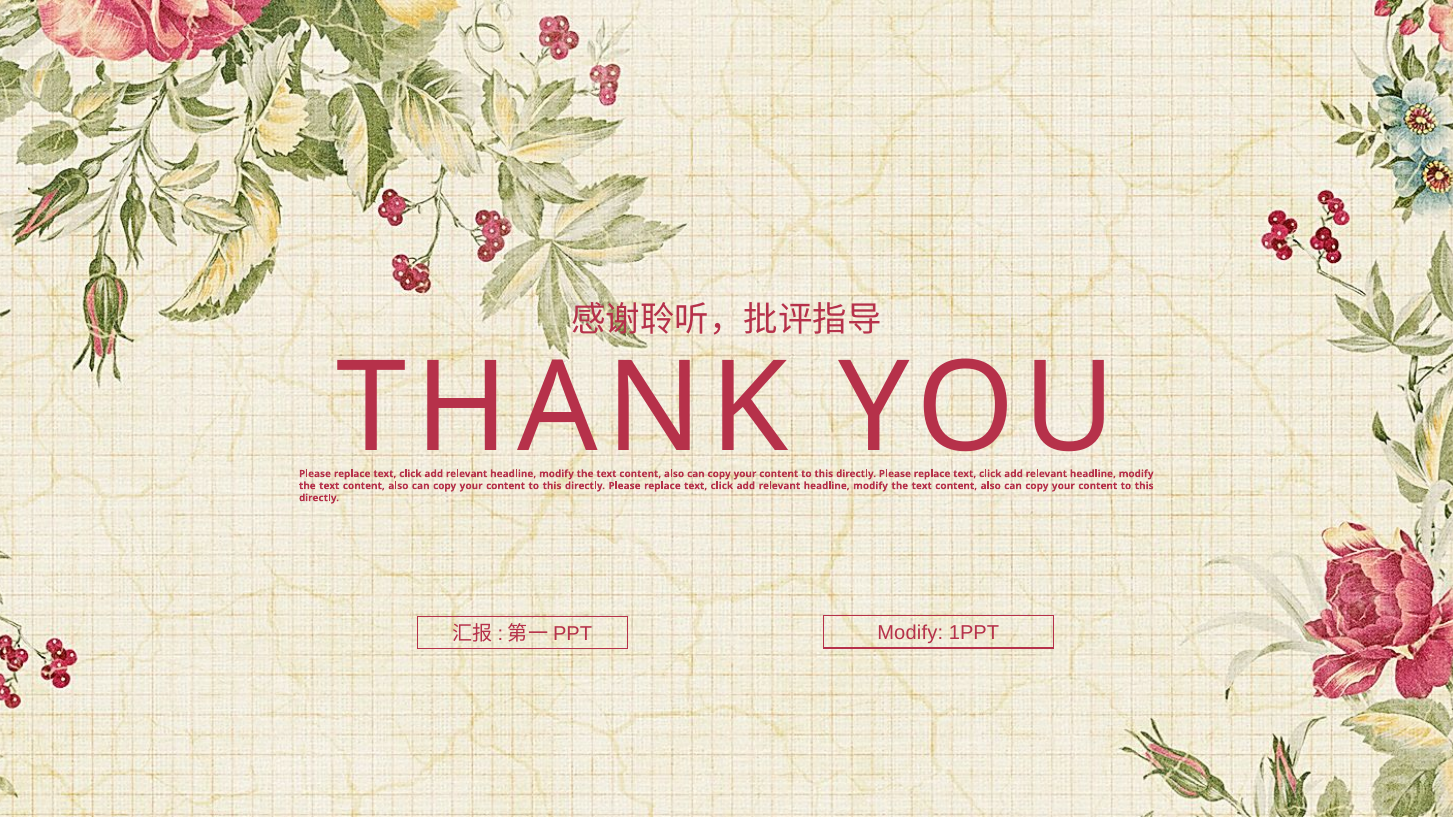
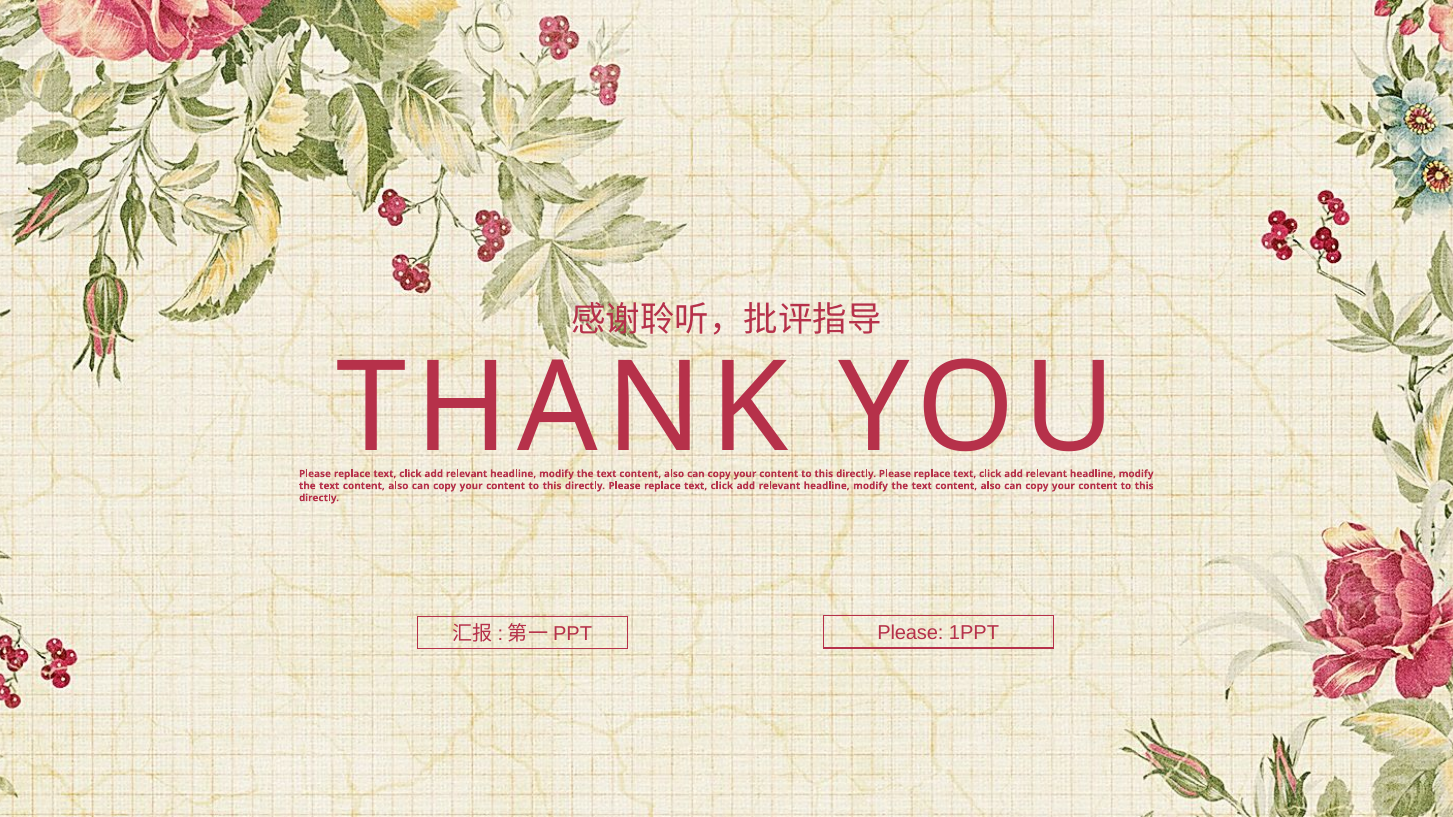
Modify: Modify -> Please (910, 634)
